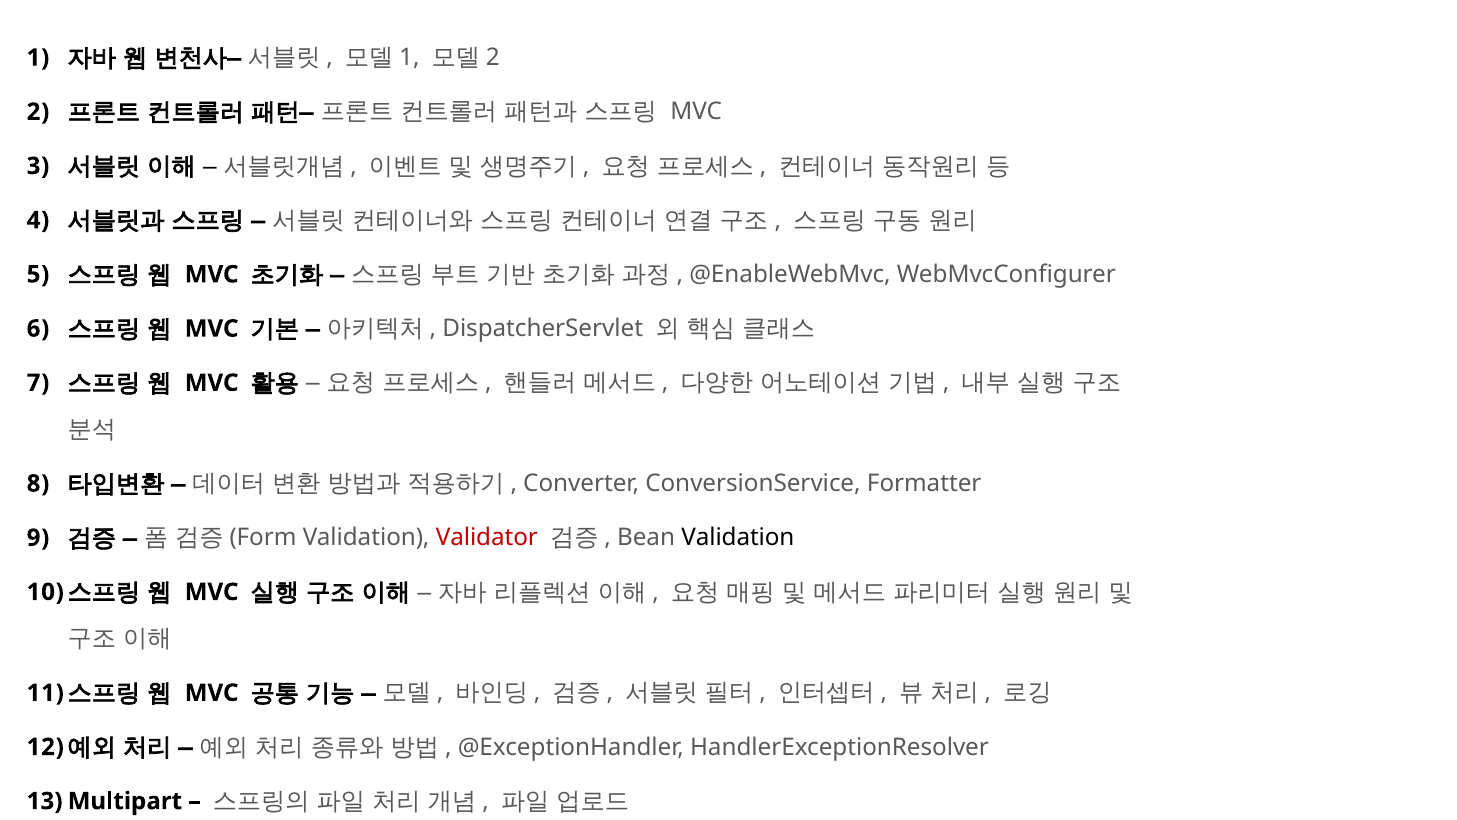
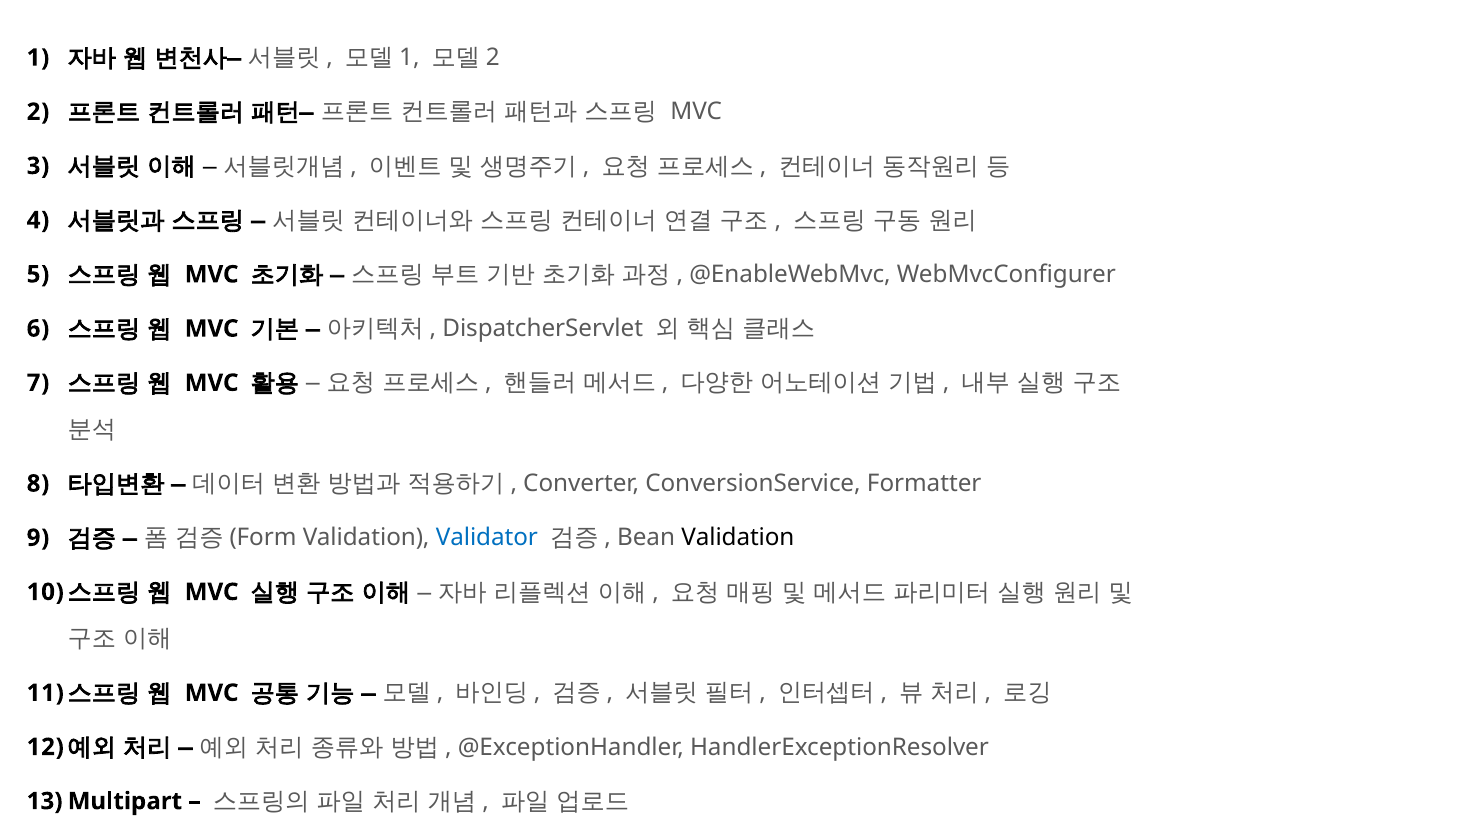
Validator colour: red -> blue (487, 538)
